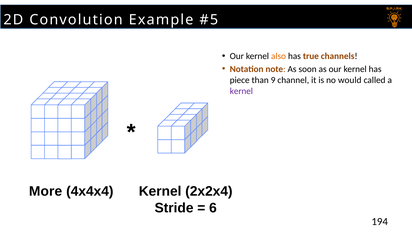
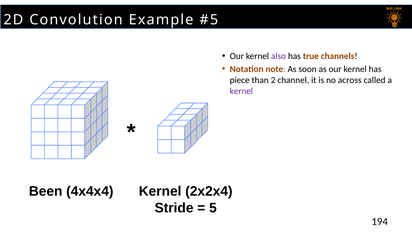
also colour: orange -> purple (279, 56)
9: 9 -> 2 (273, 80)
would: would -> across (350, 80)
More: More -> Been (46, 191)
6: 6 -> 5 (213, 208)
